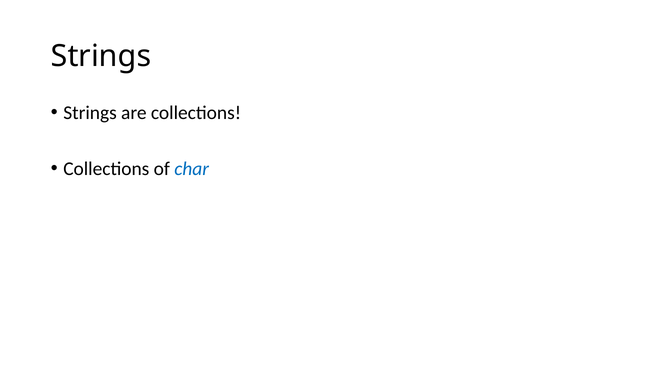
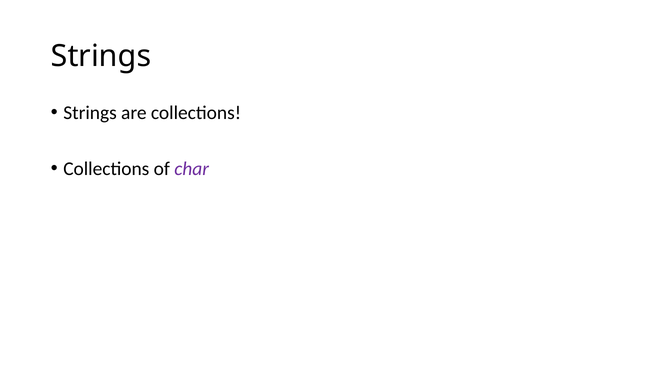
char colour: blue -> purple (192, 168)
